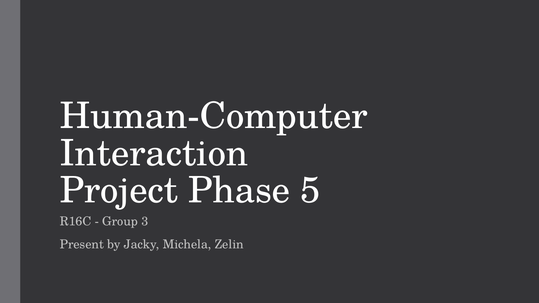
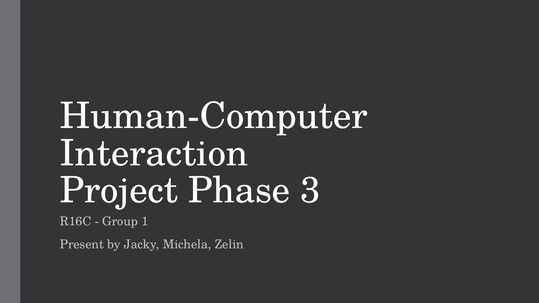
5: 5 -> 3 (310, 191)
3: 3 -> 1 (145, 221)
